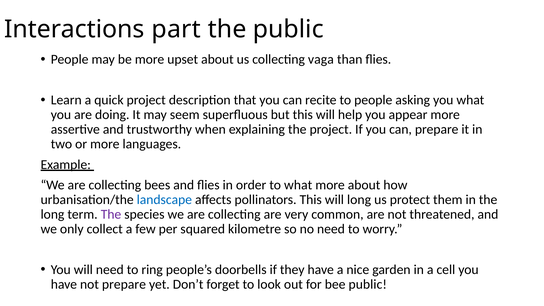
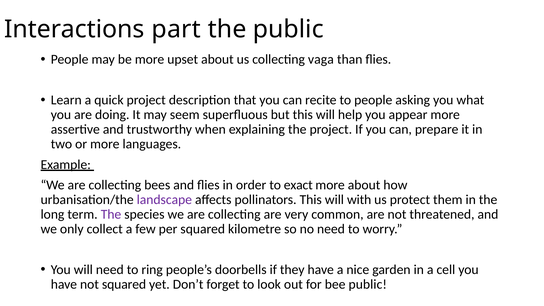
to what: what -> exact (298, 185)
landscape colour: blue -> purple (164, 200)
will long: long -> with (359, 200)
not prepare: prepare -> squared (124, 284)
